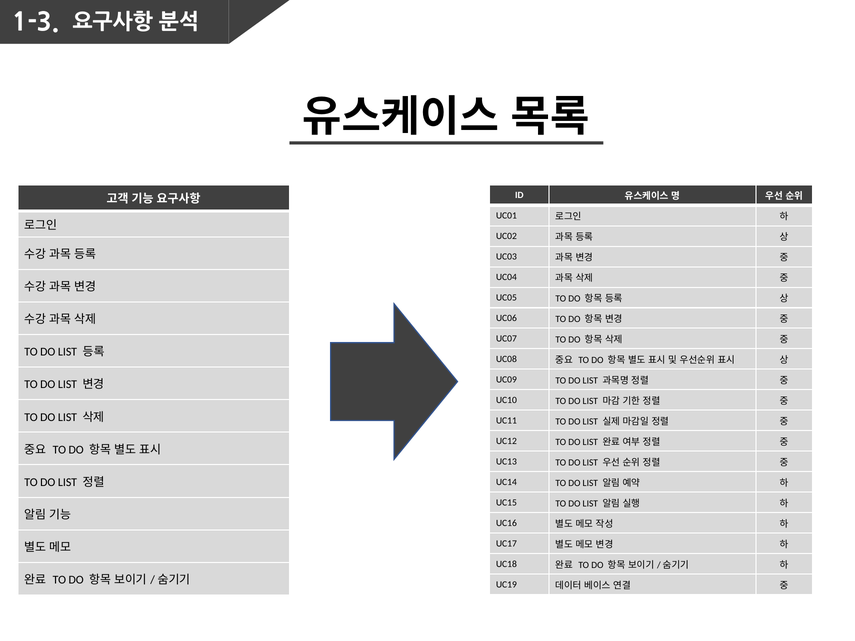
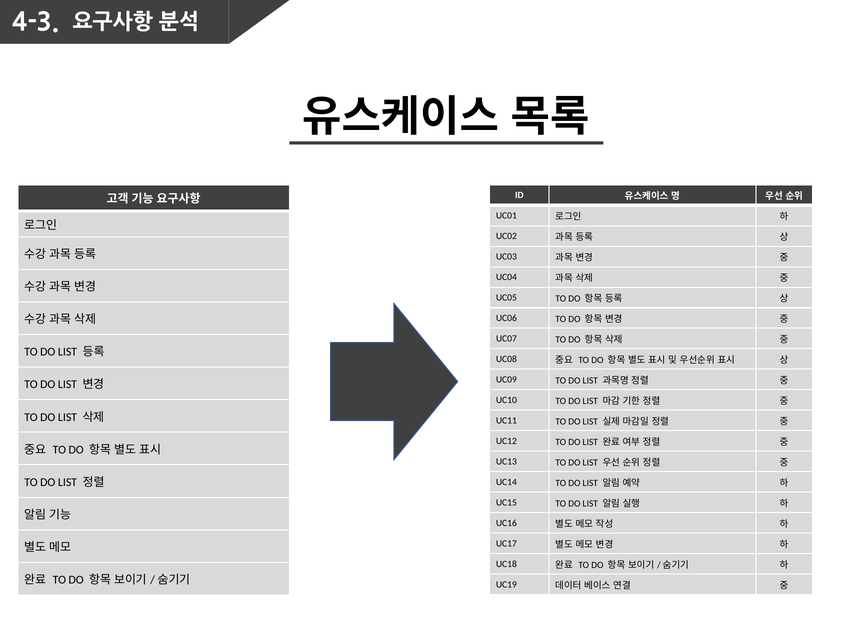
1-3: 1-3 -> 4-3 (36, 23)
